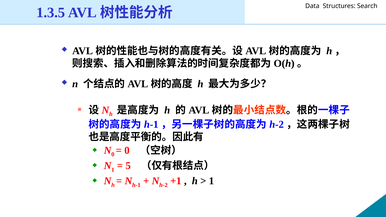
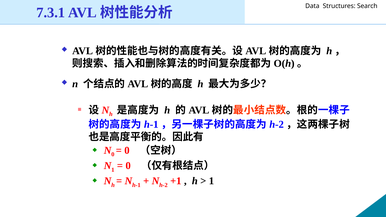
1.3.5: 1.3.5 -> 7.3.1 (51, 13)
5: 5 -> 0 (128, 166)
